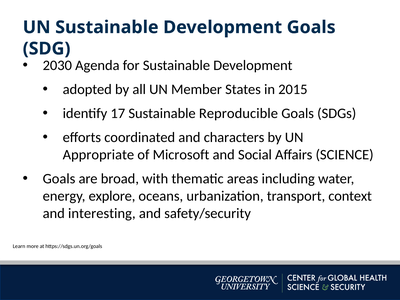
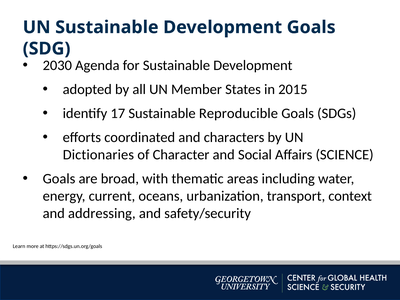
Appropriate: Appropriate -> Dictionaries (98, 155)
Microsoft: Microsoft -> Character (181, 155)
explore: explore -> current (112, 196)
interesting: interesting -> addressing (102, 214)
